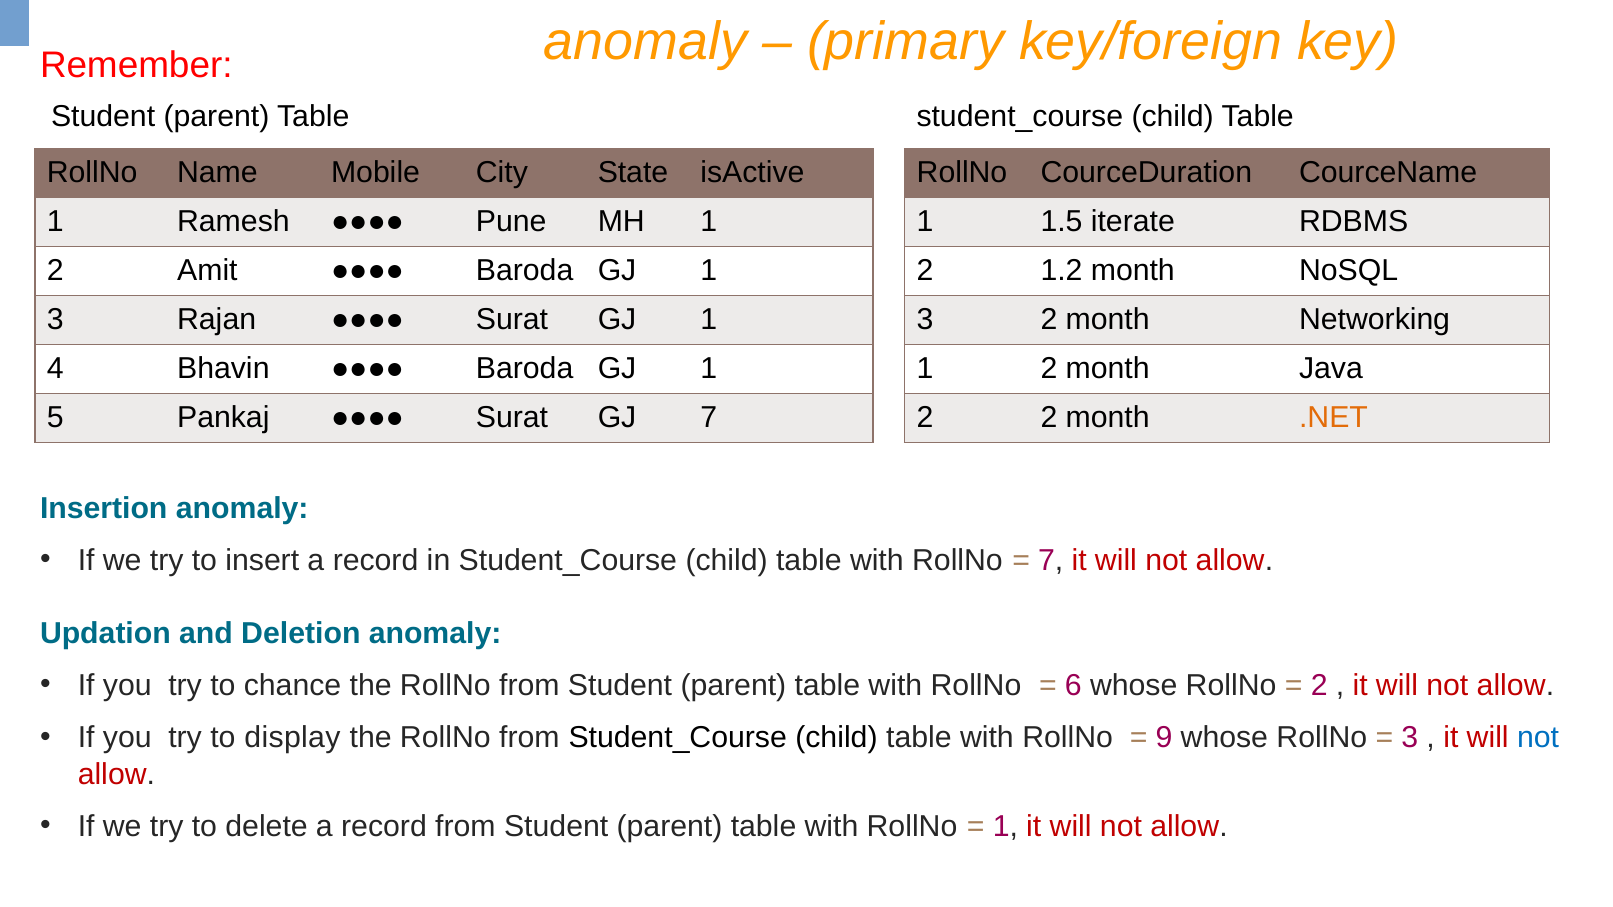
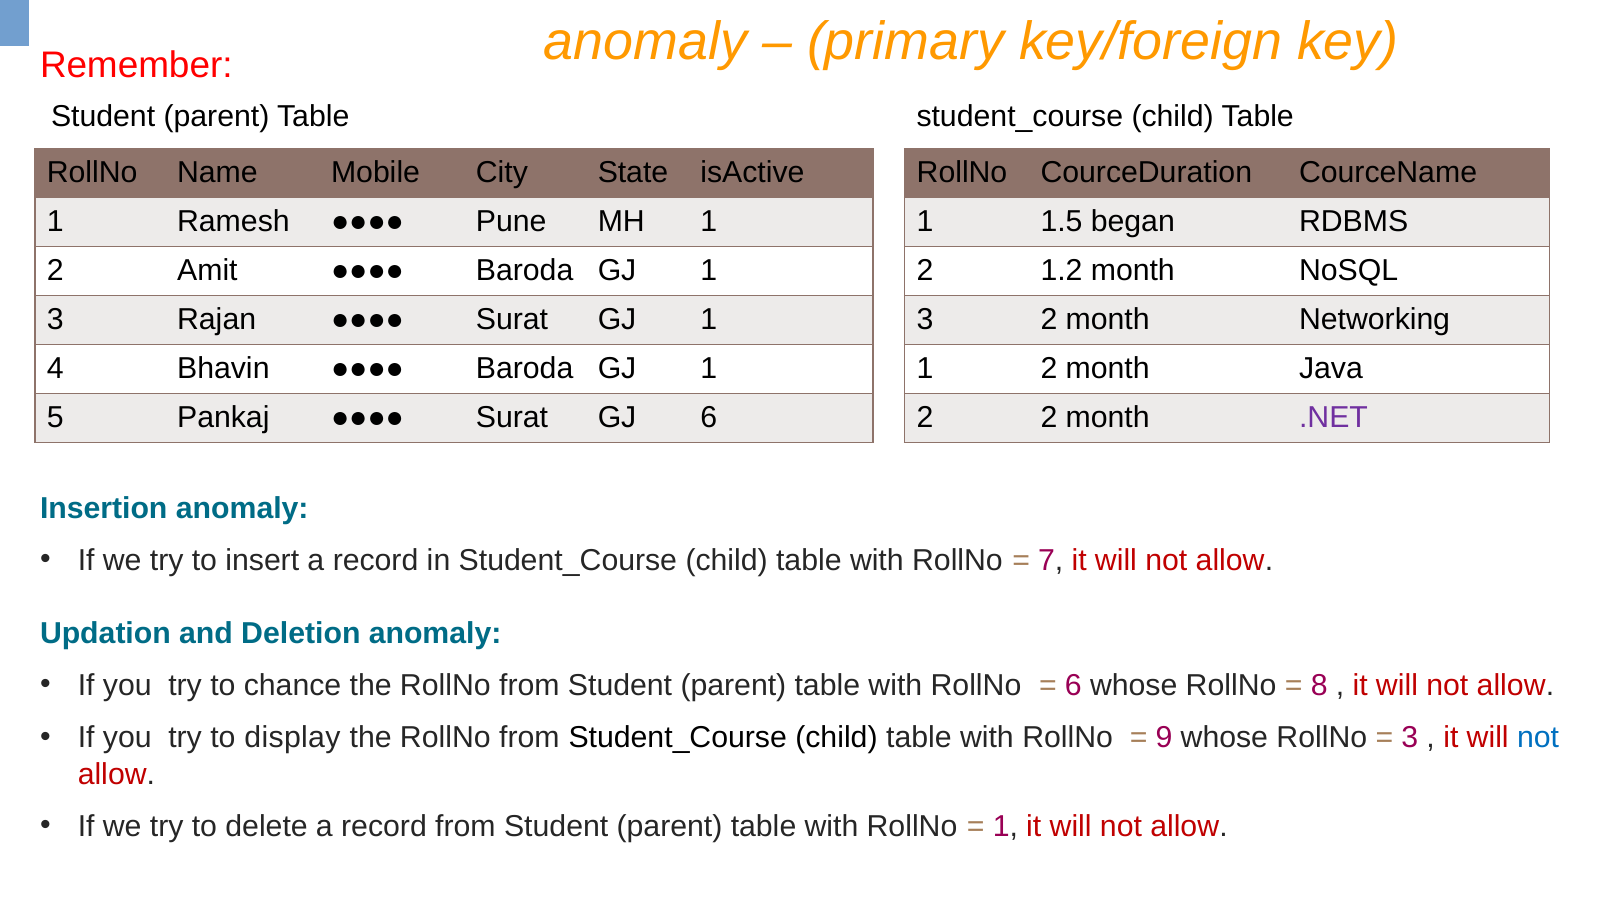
iterate: iterate -> began (1133, 221)
GJ 7: 7 -> 6 (709, 417)
.NET colour: orange -> purple (1333, 417)
2: 2 -> 8 (1319, 686)
